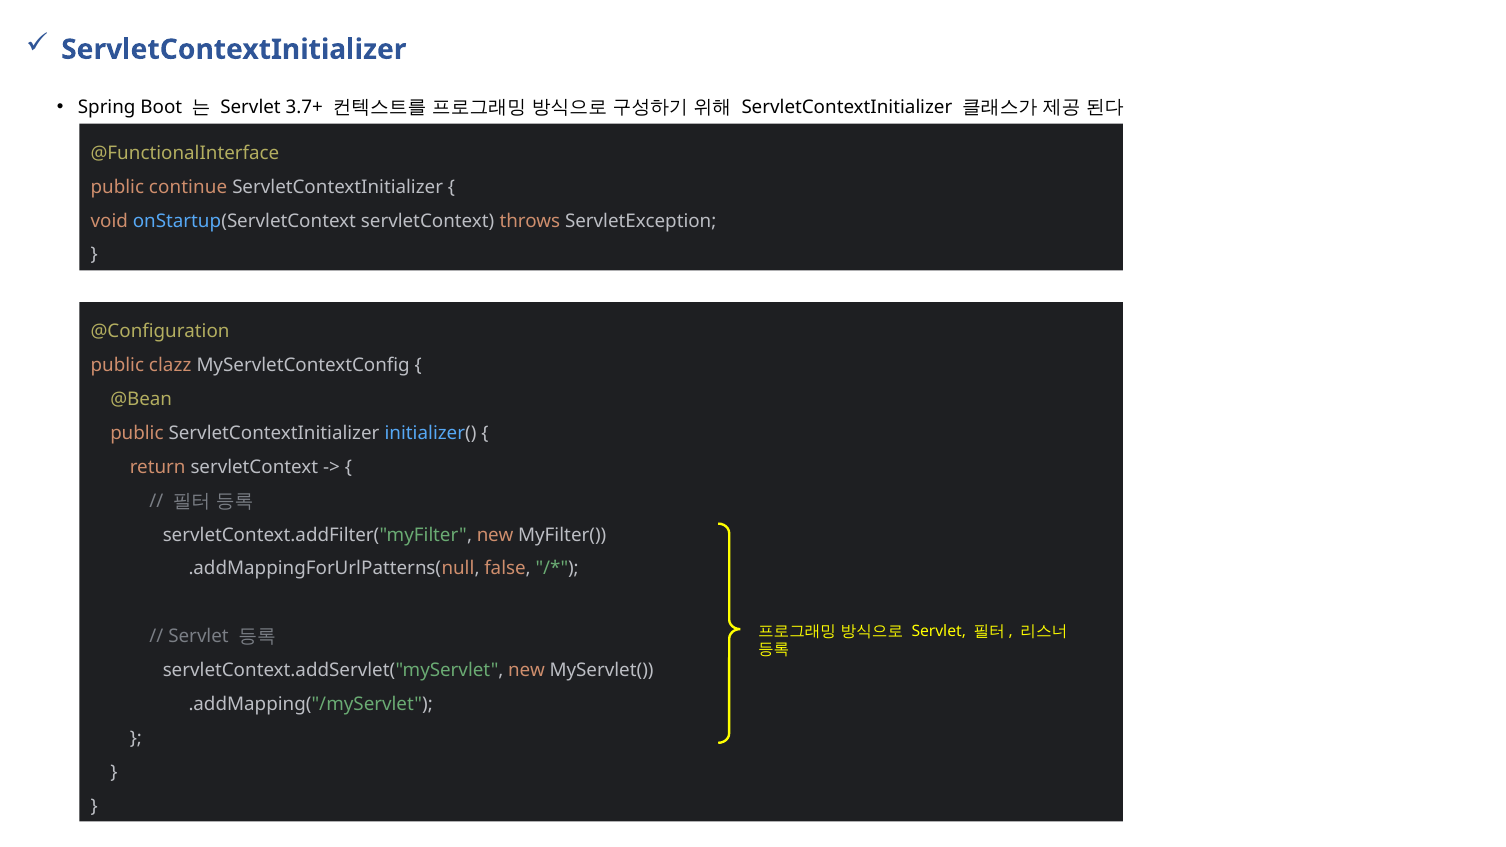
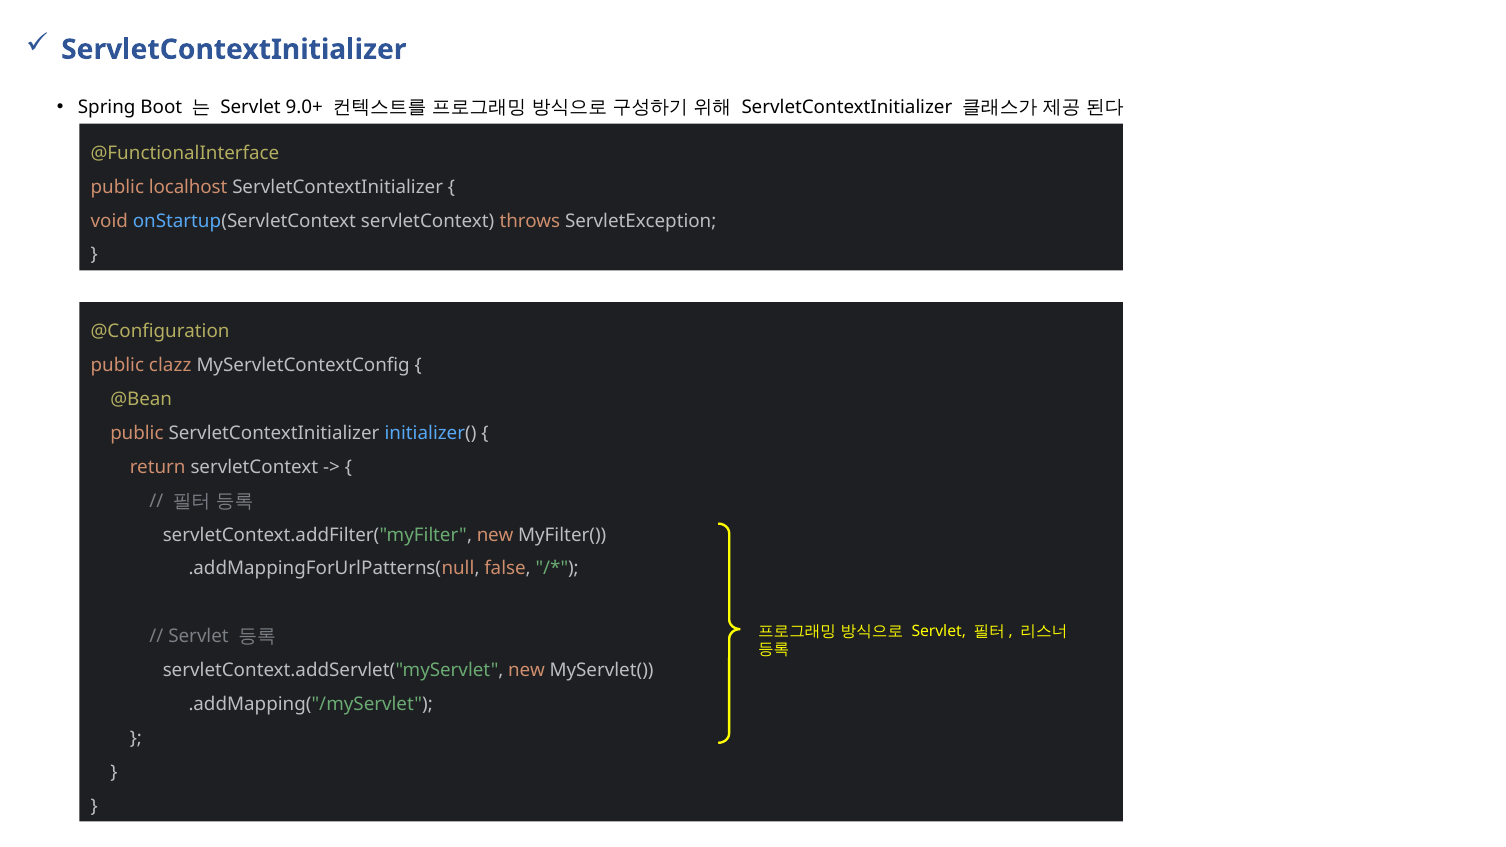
3.7+: 3.7+ -> 9.0+ (304, 107)
continue: continue -> localhost (188, 187)
